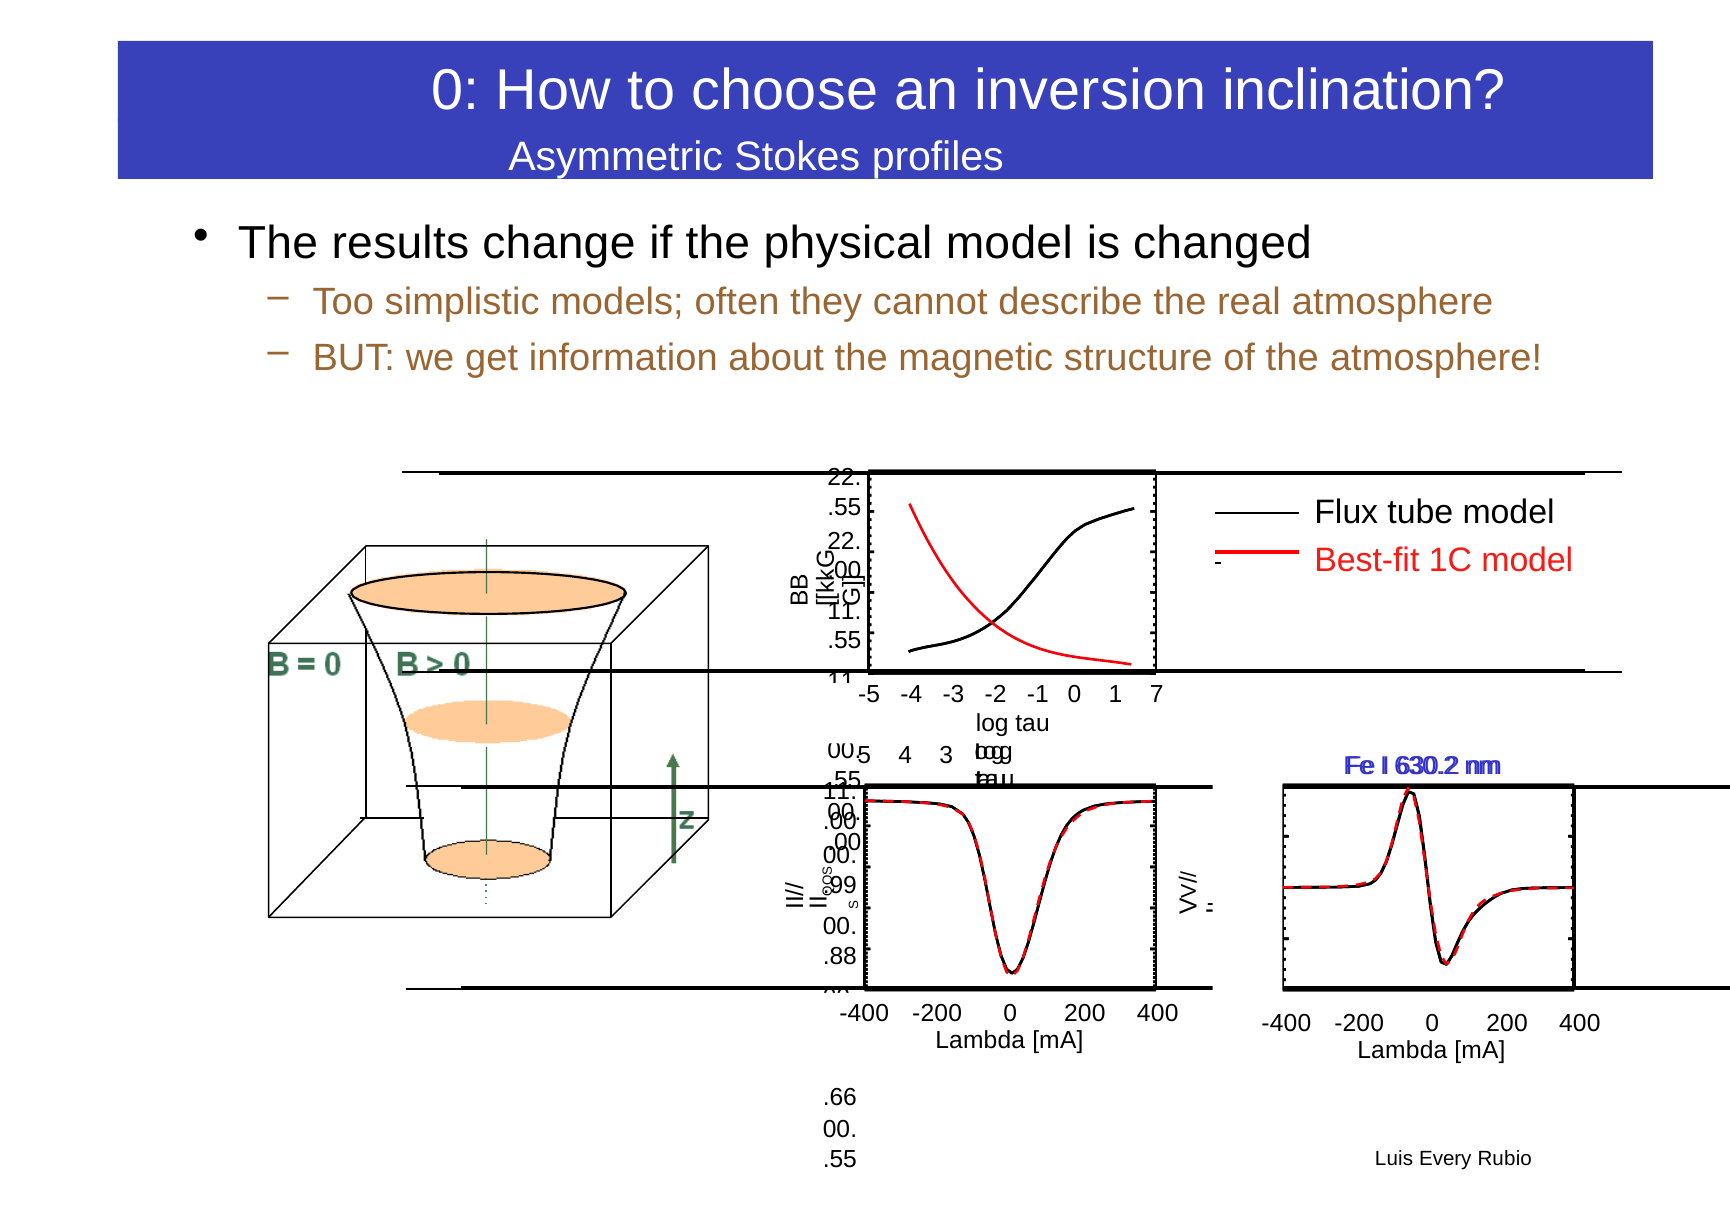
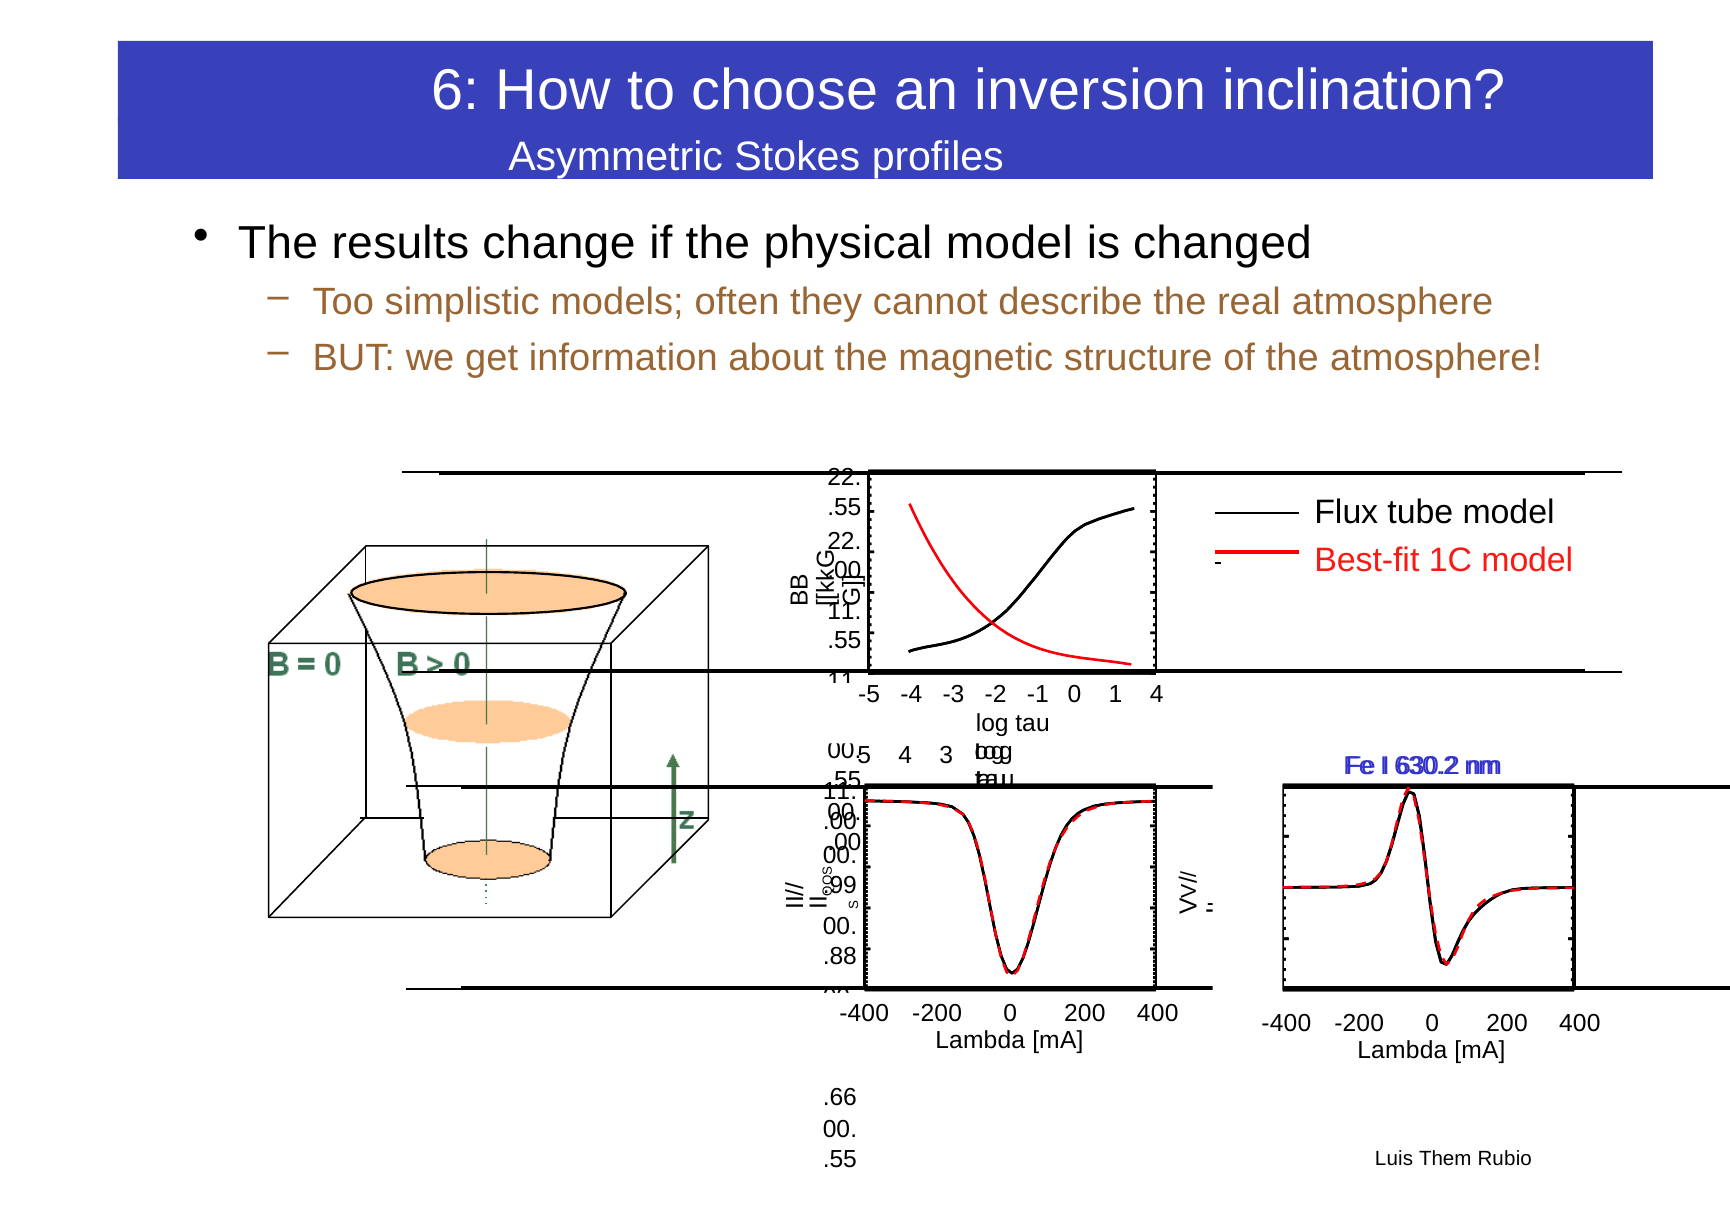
0: 0 -> 6 (456, 91)
7: 7 -> 4 (1157, 695)
Every: Every -> Them (1445, 1160)
